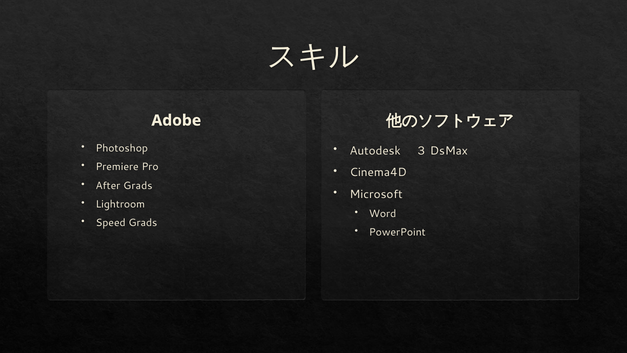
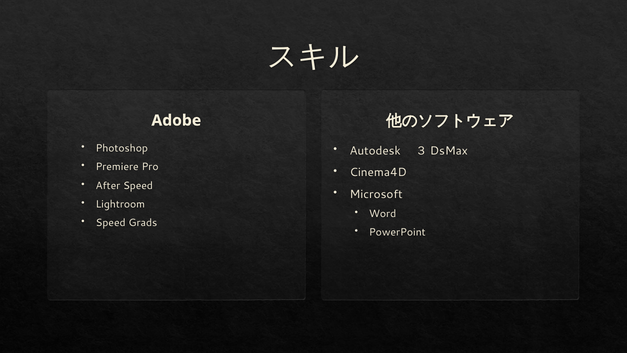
After Grads: Grads -> Speed (138, 185)
